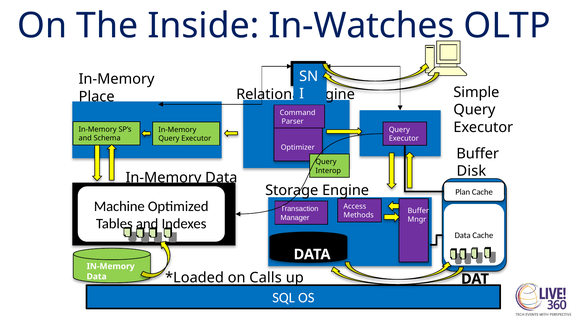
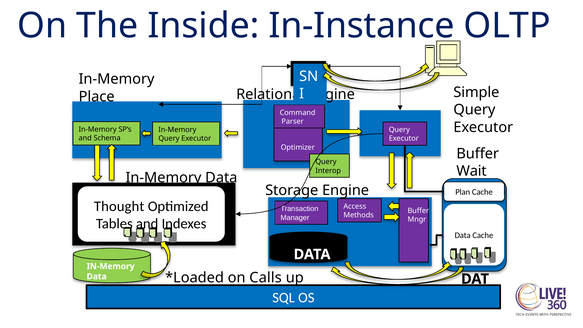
In-Watches: In-Watches -> In-Instance (362, 26)
Disk: Disk -> Wait (472, 171)
Machine: Machine -> Thought (119, 206)
